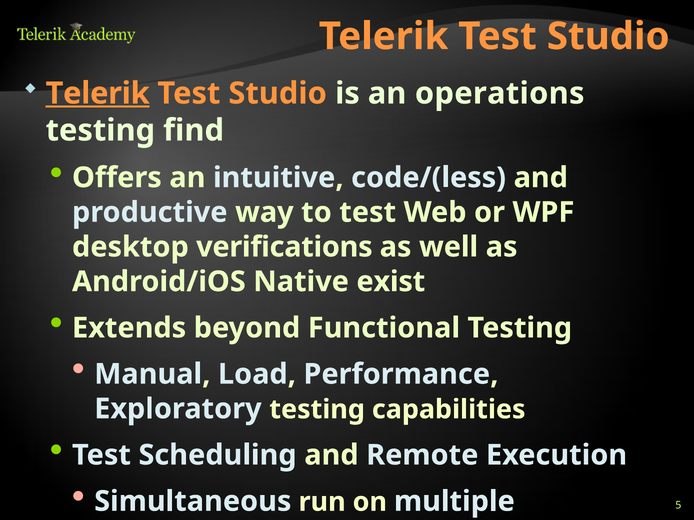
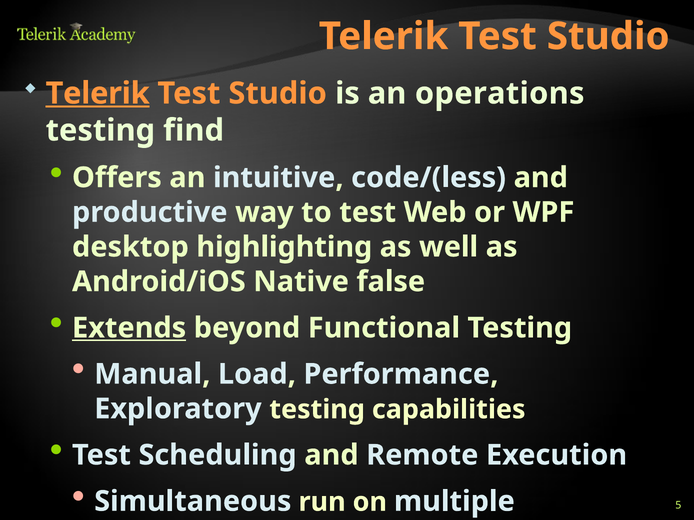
verifications: verifications -> highlighting (284, 247)
exist: exist -> false (391, 282)
Extends underline: none -> present (129, 328)
